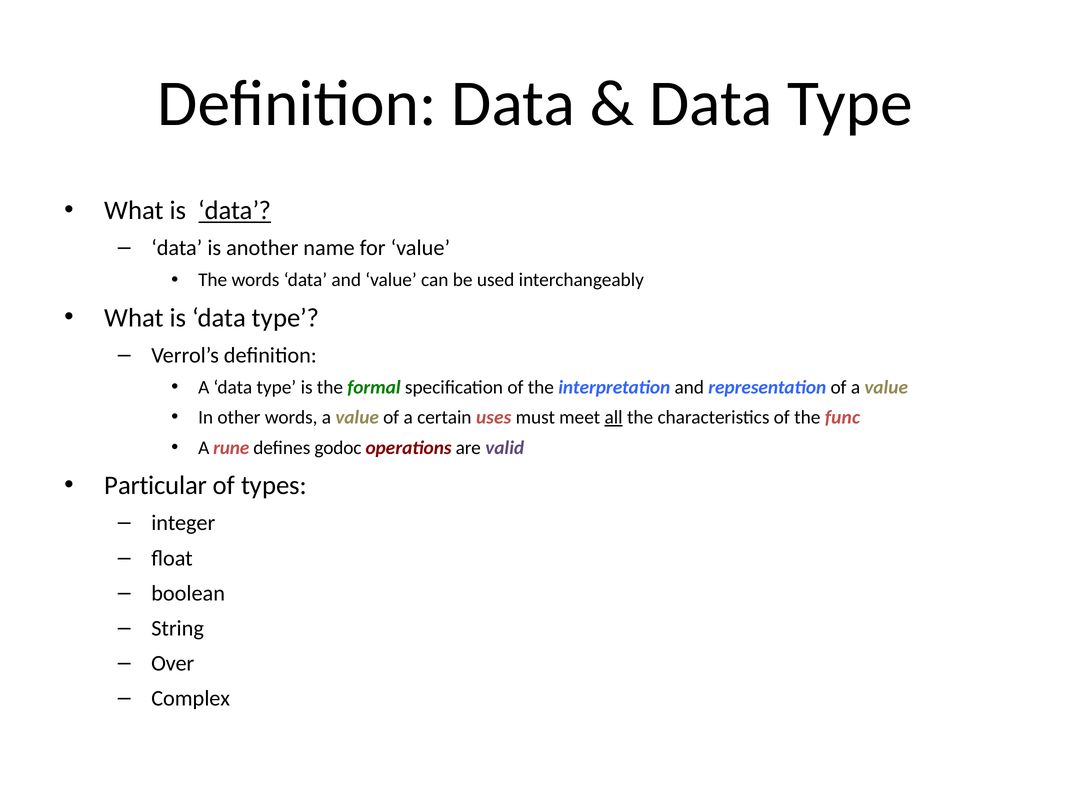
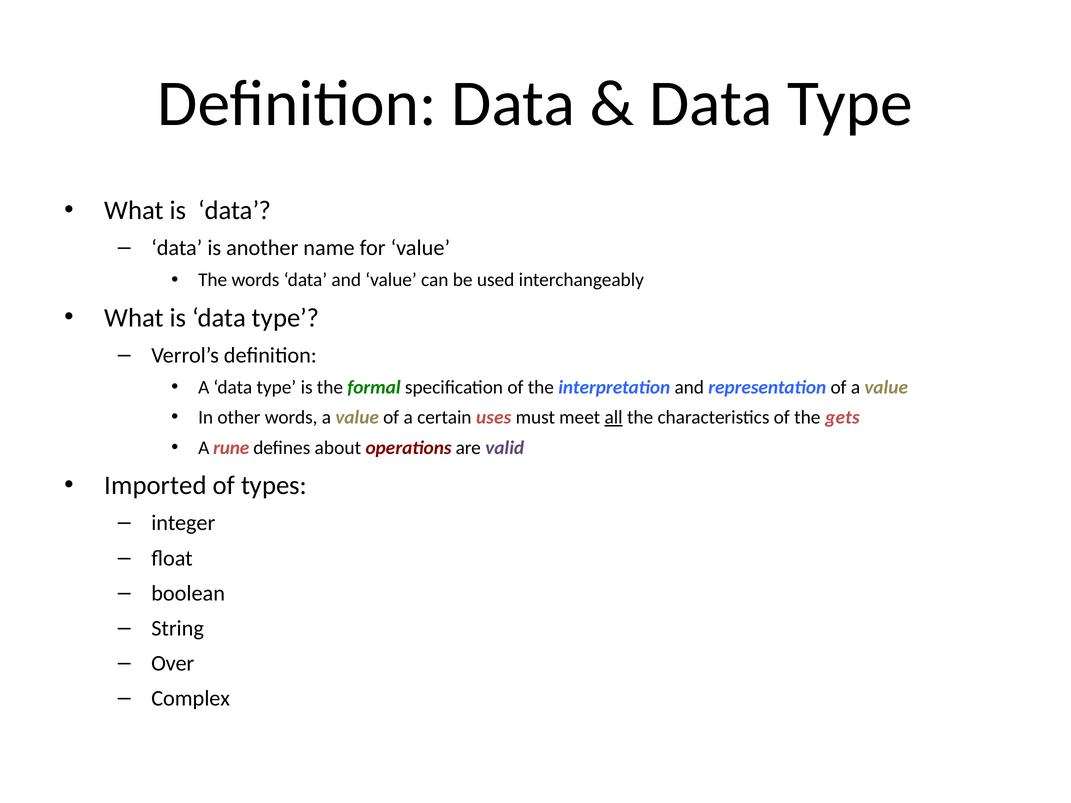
data underline: present -> none (235, 211)
func: func -> gets (842, 418)
godoc: godoc -> about (338, 448)
Particular: Particular -> Imported (156, 486)
